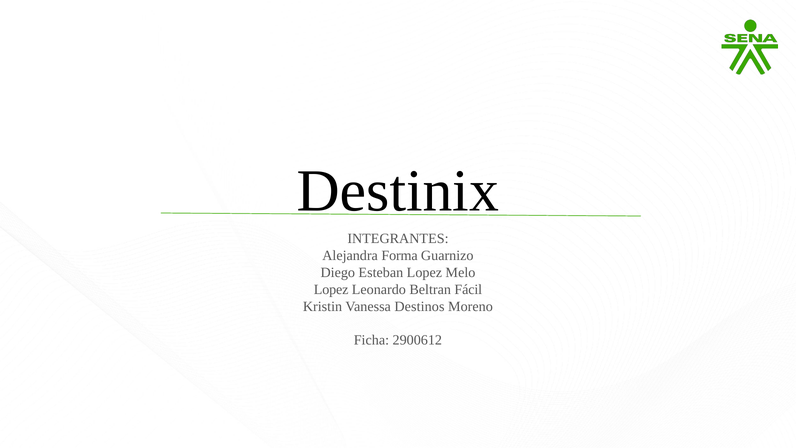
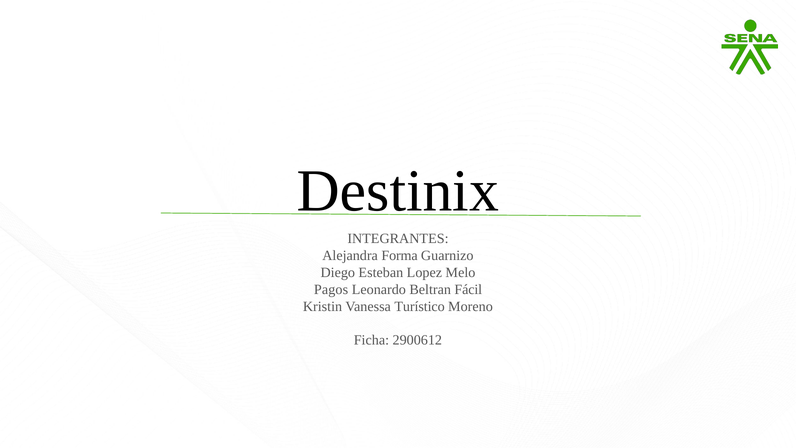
Lopez: Lopez -> Pagos (331, 289)
Destinos: Destinos -> Turístico (420, 306)
